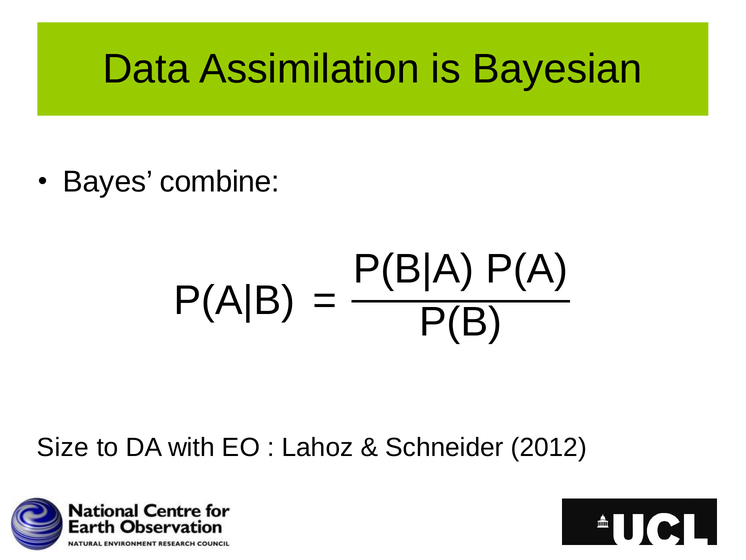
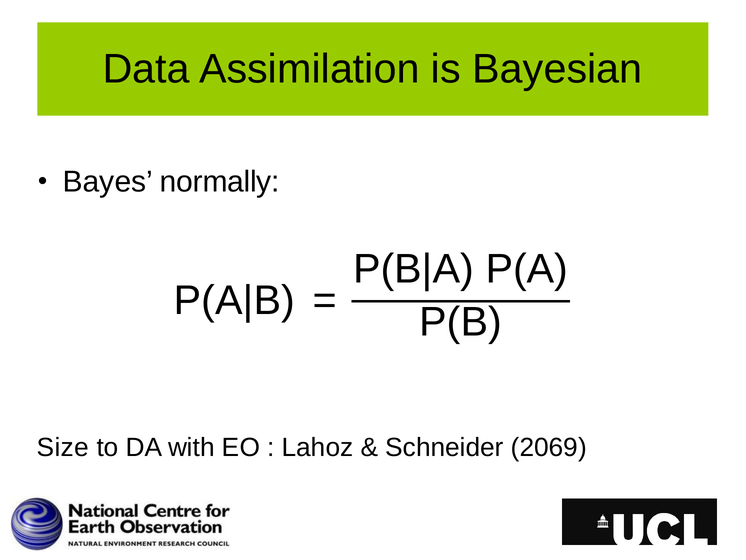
combine: combine -> normally (220, 182)
2012: 2012 -> 2069 (549, 447)
